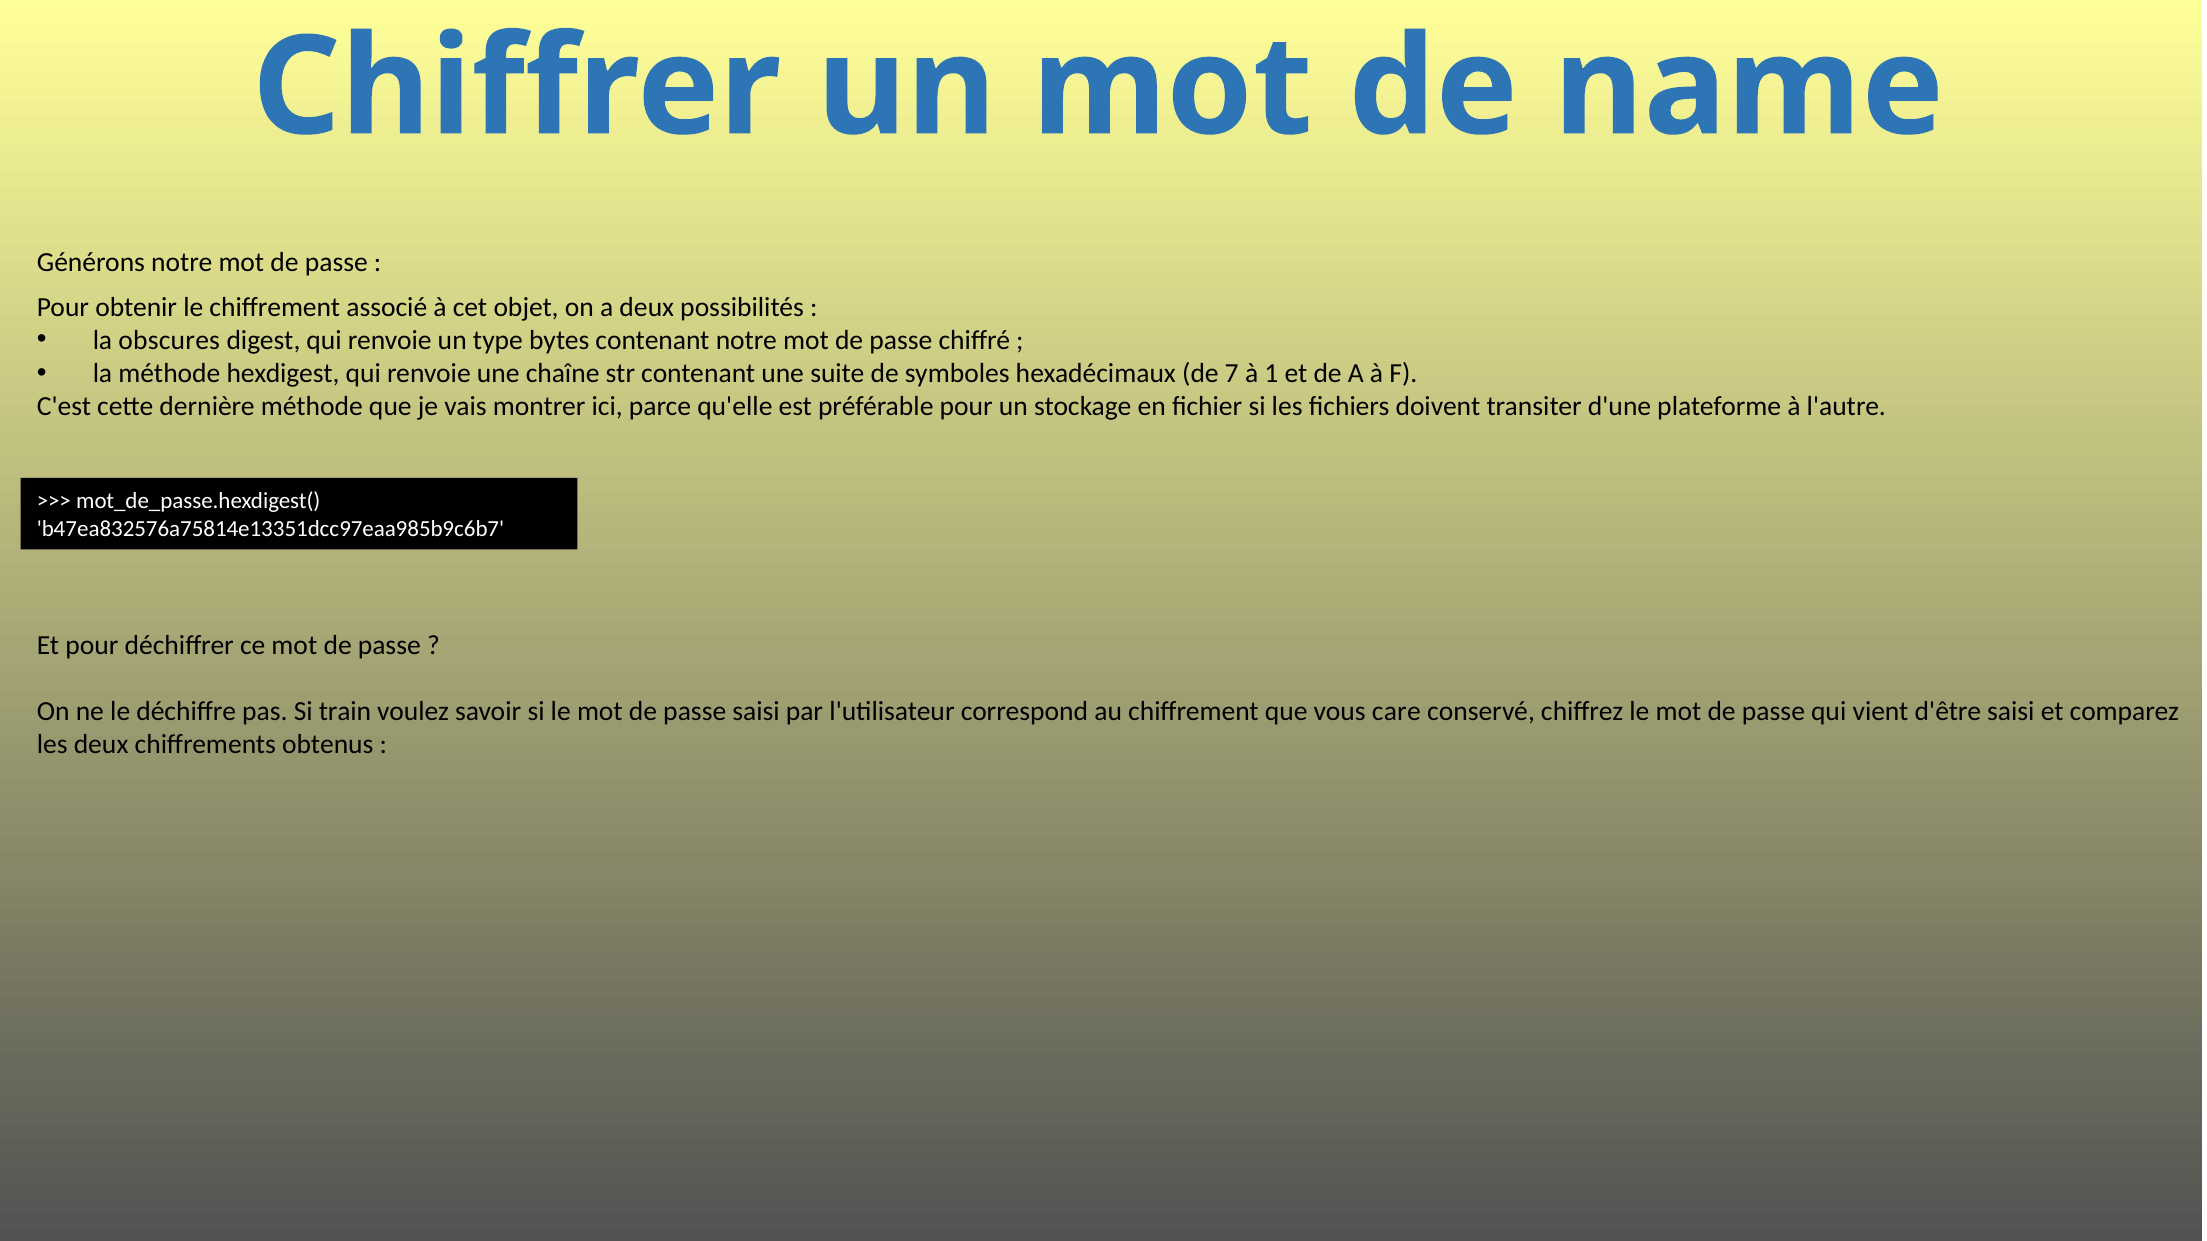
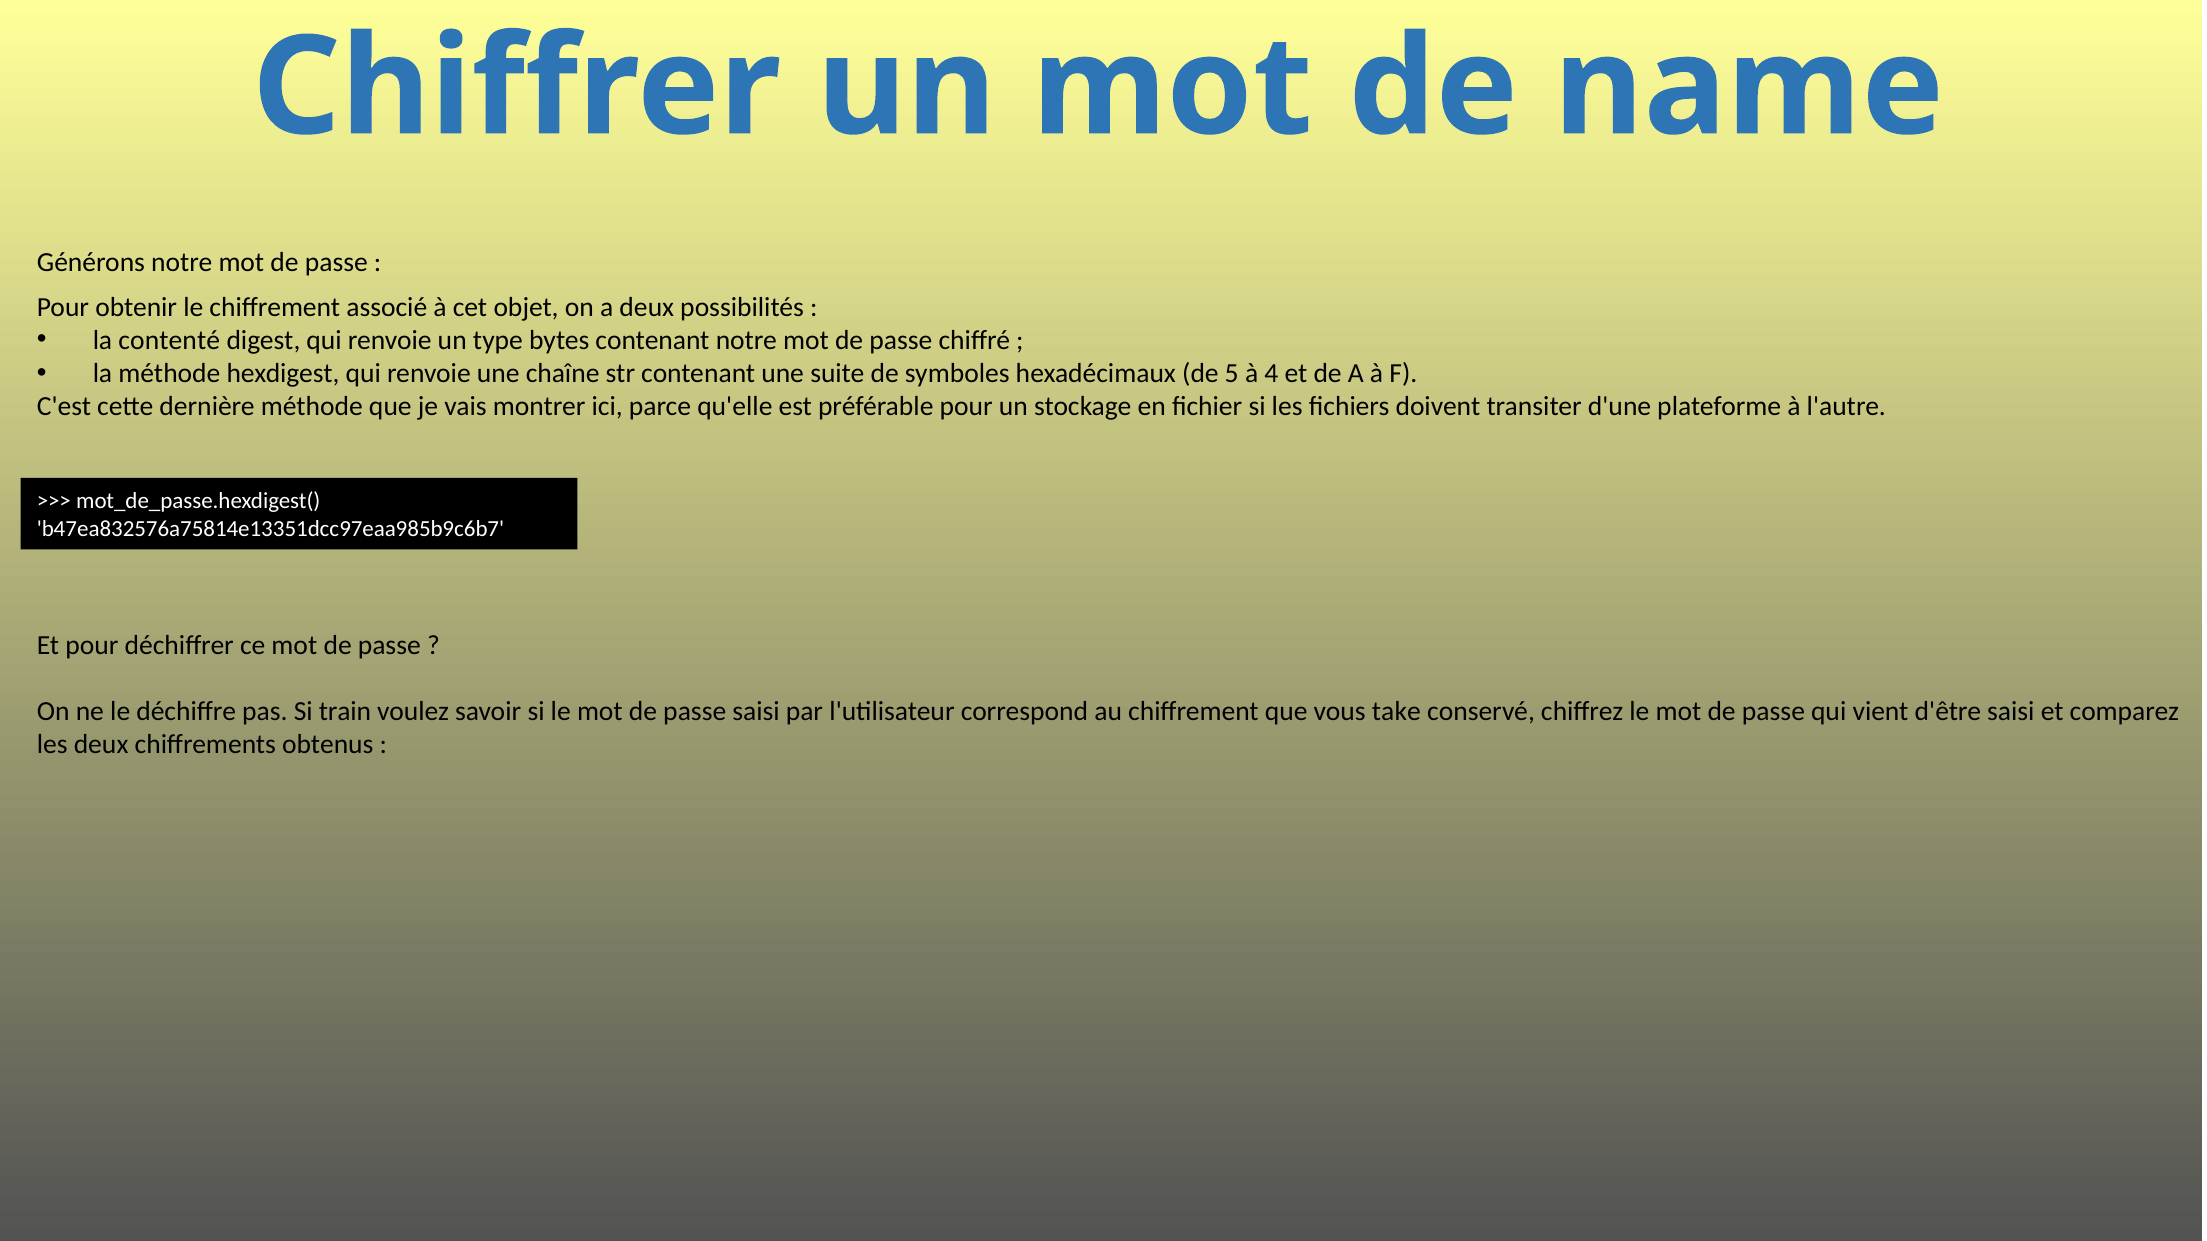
obscures: obscures -> contenté (169, 340)
7: 7 -> 5 (1232, 374)
1: 1 -> 4 (1271, 374)
care: care -> take (1396, 712)
